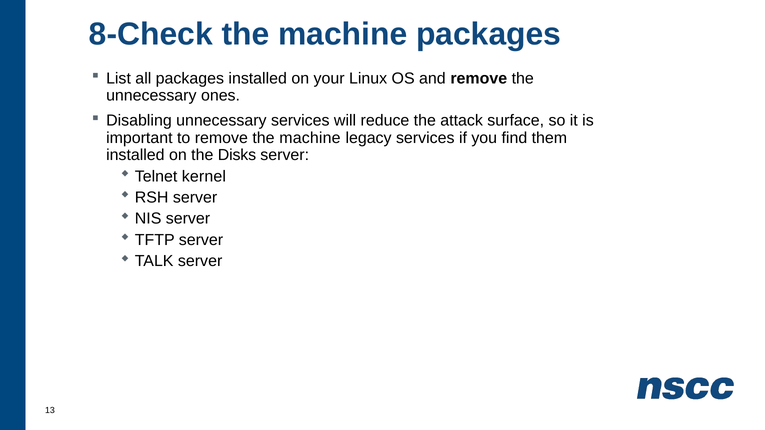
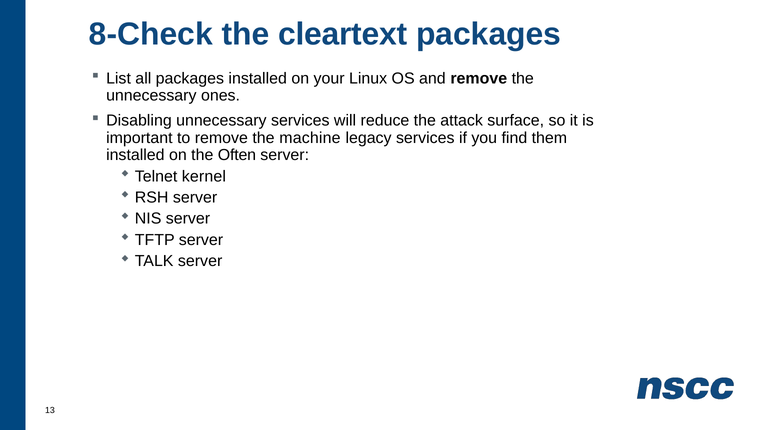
8-Check the machine: machine -> cleartext (343, 34)
Disks: Disks -> Often (237, 155)
